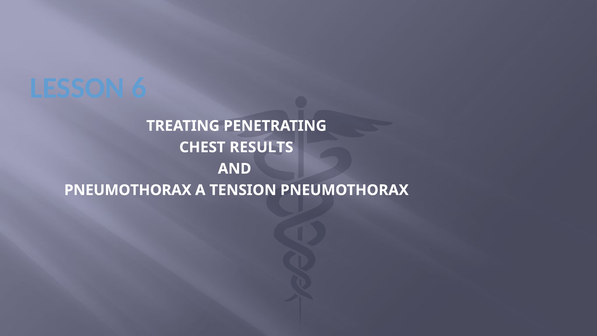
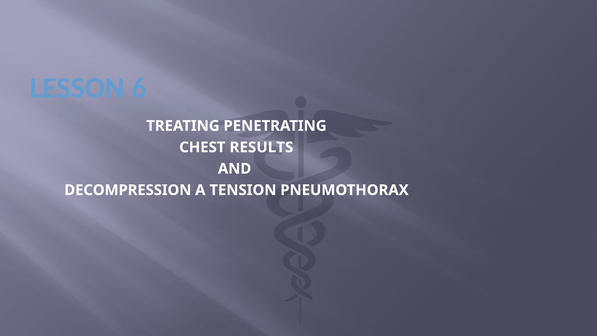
PNEUMOTHORAX: PNEUMOTHORAX -> DECOMPRESSION (128, 190)
